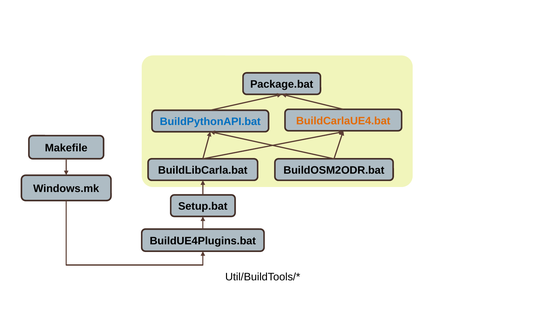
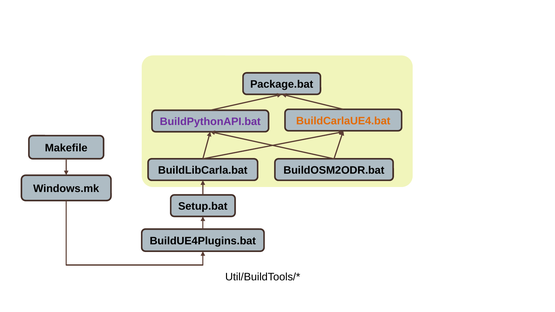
BuildPythonAPI.bat colour: blue -> purple (210, 122)
